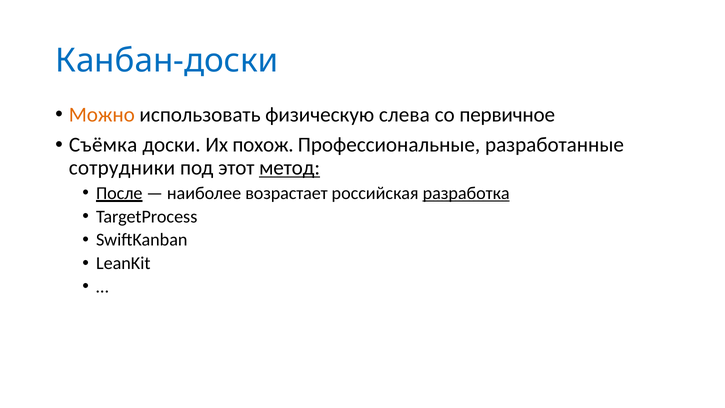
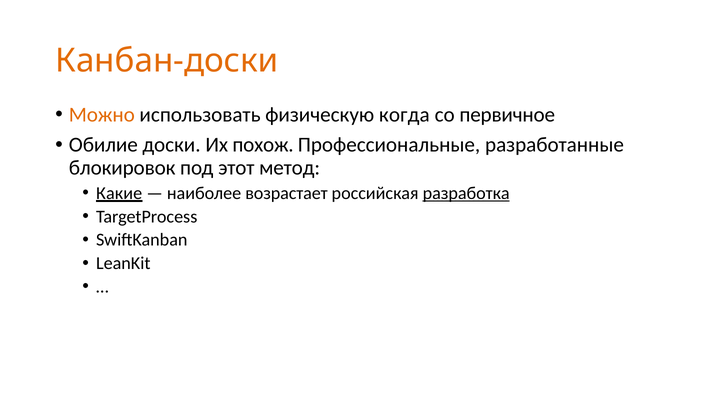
Канбан-доски colour: blue -> orange (167, 61)
слева: слева -> когда (404, 115)
Съёмка: Съёмка -> Обилие (103, 145)
сотрудники: сотрудники -> блокировок (122, 168)
метод underline: present -> none (290, 168)
После: После -> Какие (119, 193)
